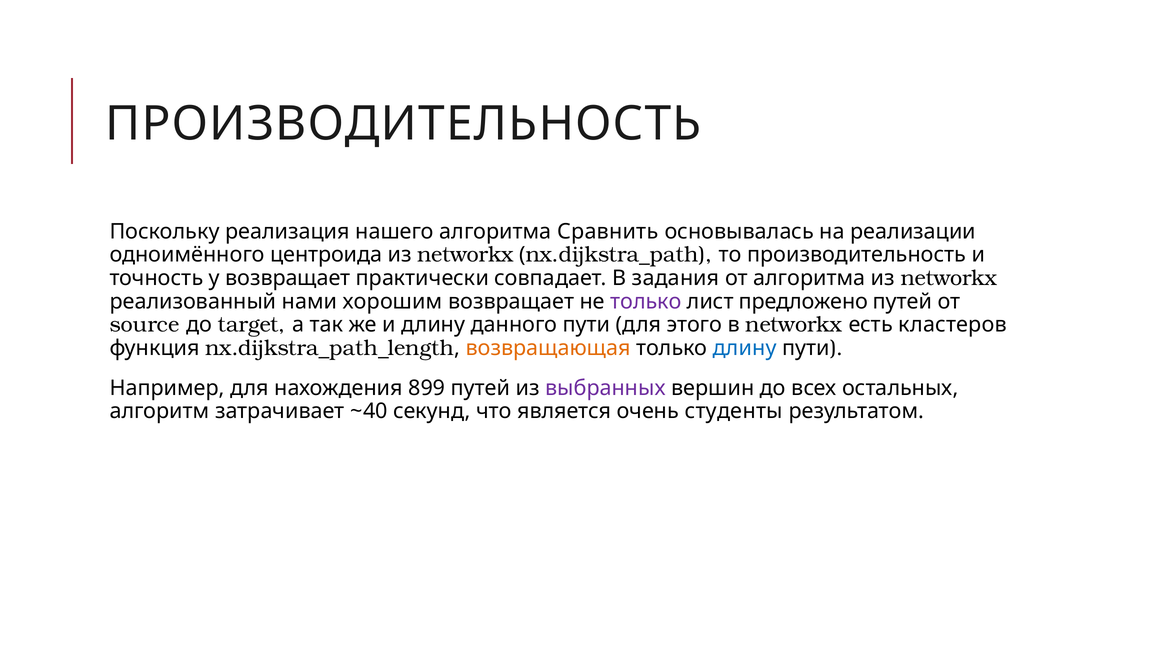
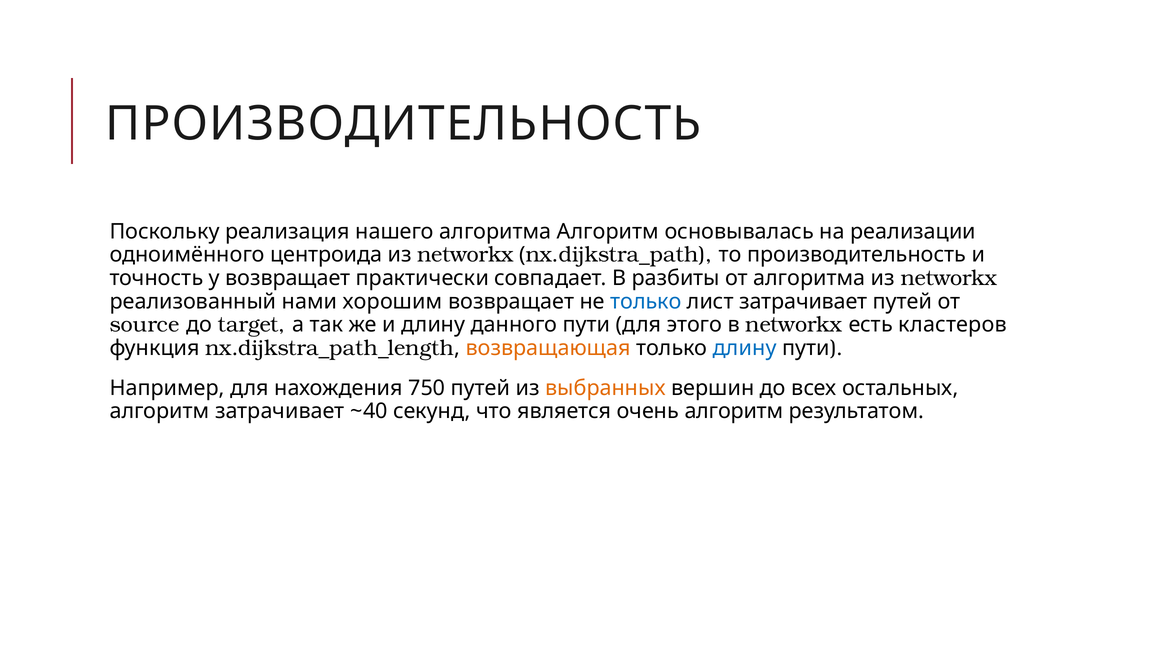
алгоритма Сравнить: Сравнить -> Алгоритм (608, 232)
задания: задания -> разбиты (676, 278)
только colour: purple -> blue (646, 302)
лист предложено: предложено -> затрачивает (803, 302)
899: 899 -> 750 (427, 388)
выбранных colour: purple -> orange (605, 388)
очень студенты: студенты -> алгоритм (734, 412)
